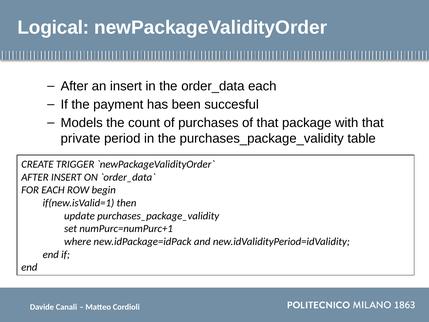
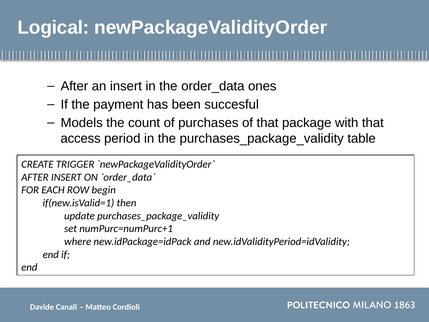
order_data each: each -> ones (262, 86)
private: private -> access (81, 138)
